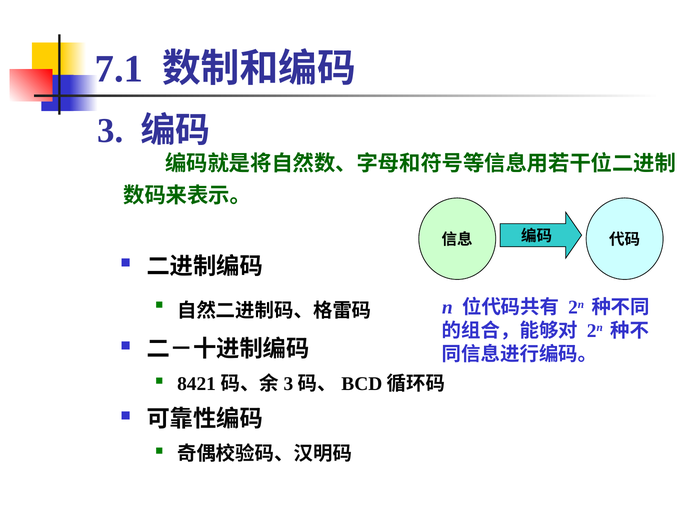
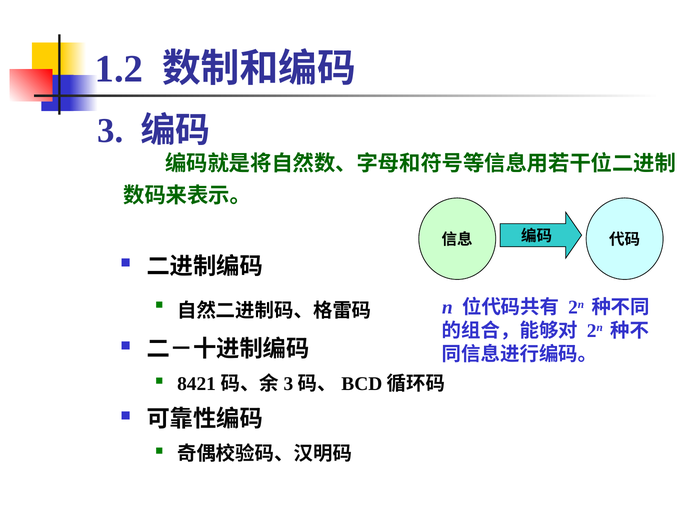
7.1: 7.1 -> 1.2 (119, 69)
